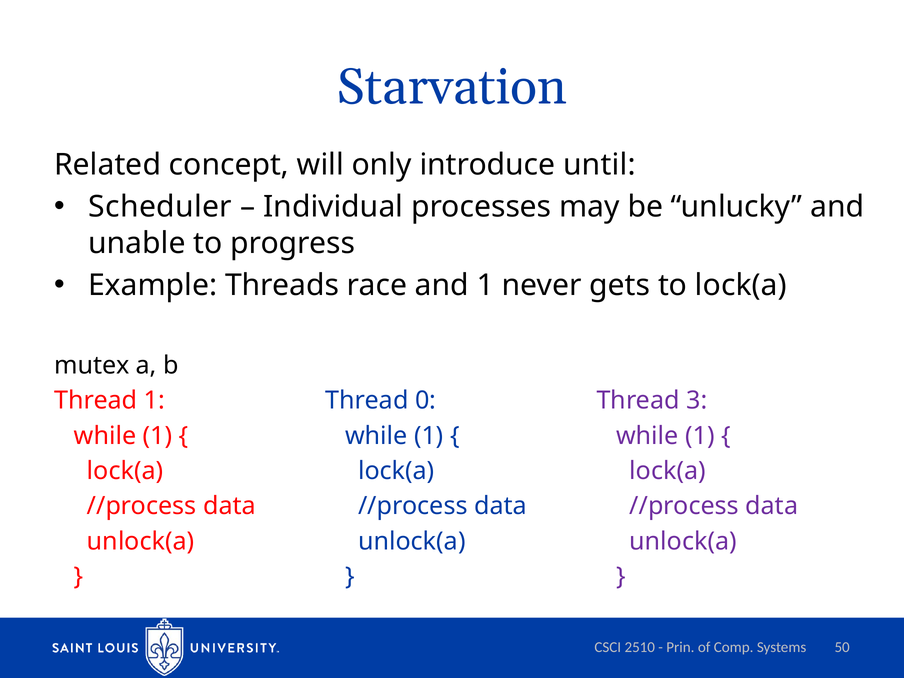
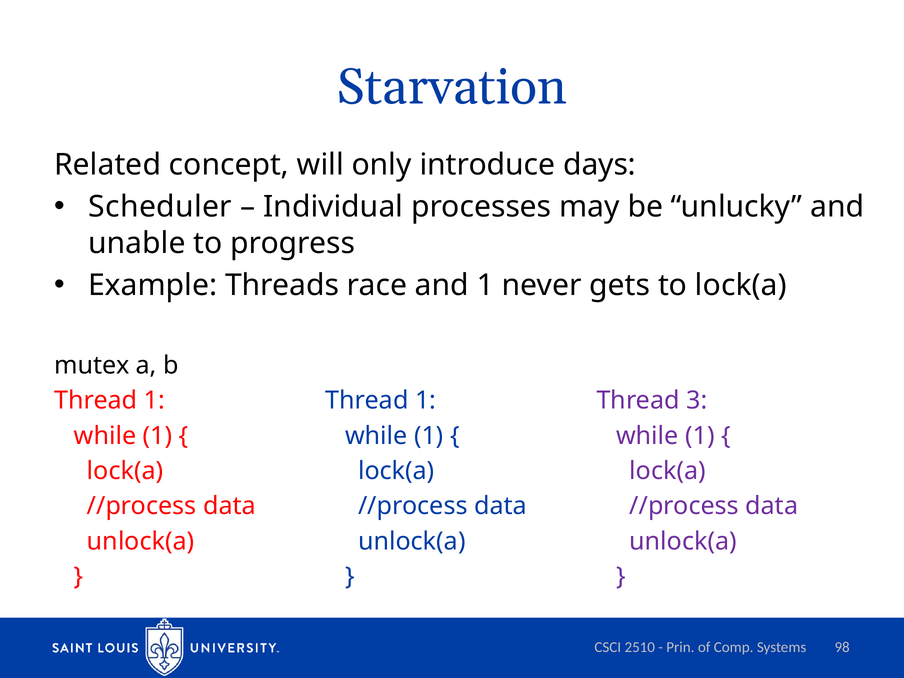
until: until -> days (600, 165)
1 Thread 0: 0 -> 1 (426, 401)
50: 50 -> 98 (842, 647)
